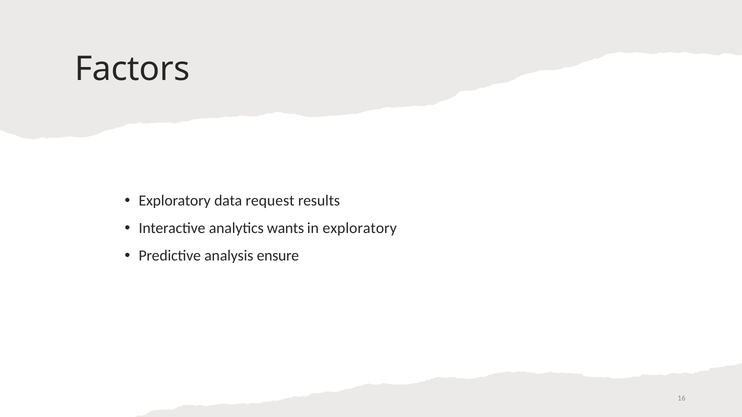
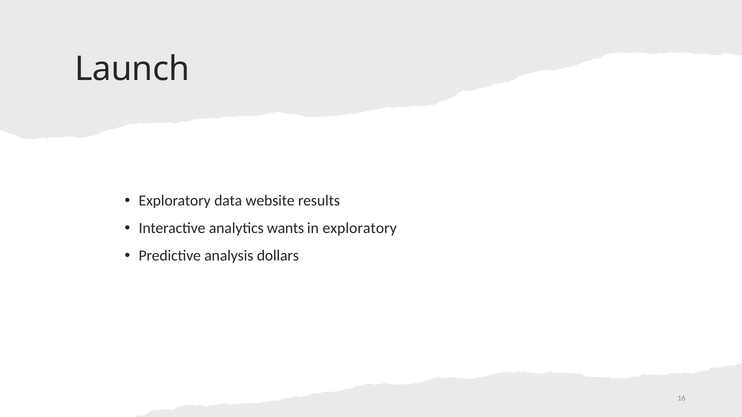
Factors: Factors -> Launch (132, 69)
request: request -> website (270, 201)
ensure: ensure -> dollars (278, 256)
